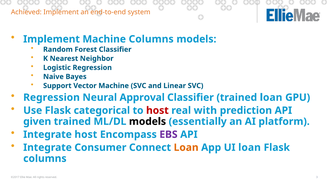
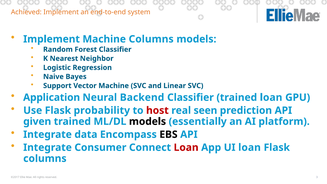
Regression: Regression -> Application (52, 97)
Approval: Approval -> Backend (142, 97)
categorical: categorical -> probability (102, 110)
with: with -> seen (205, 110)
Integrate host: host -> data (86, 134)
EBS colour: purple -> black (168, 134)
Loan colour: orange -> red (186, 147)
